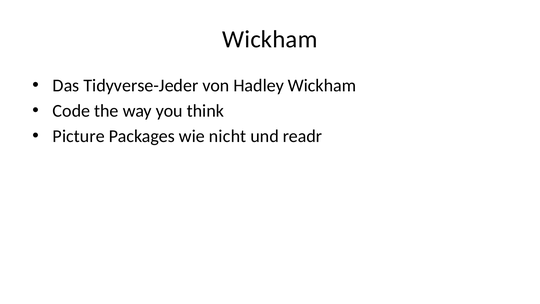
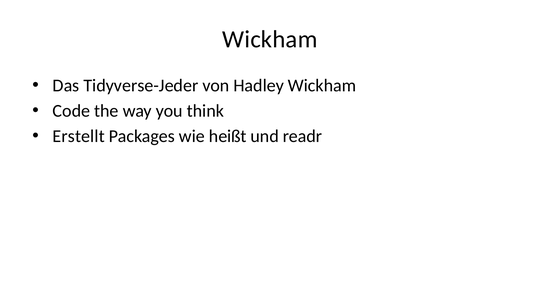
Picture: Picture -> Erstellt (79, 136)
nicht: nicht -> heißt (228, 136)
